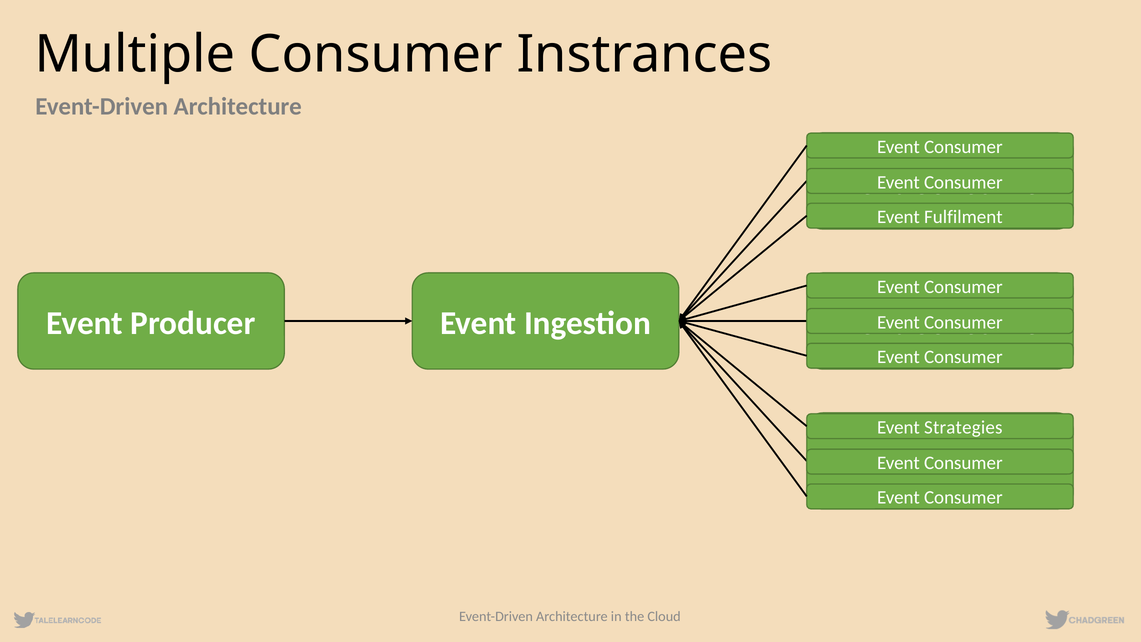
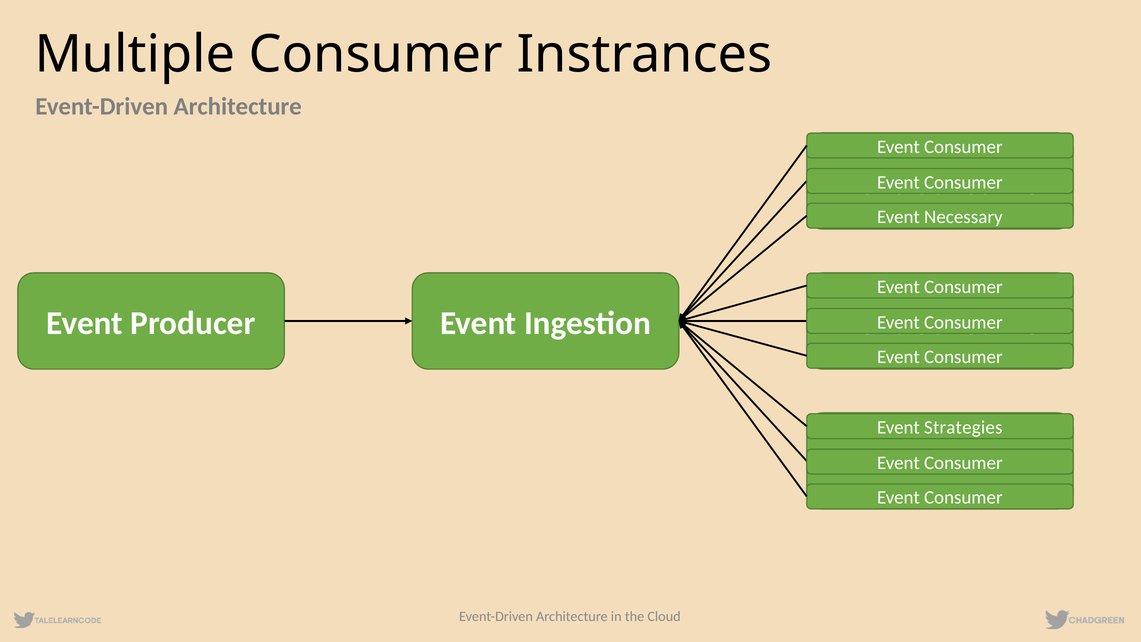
Fulfilment: Fulfilment -> Necessary (963, 217)
